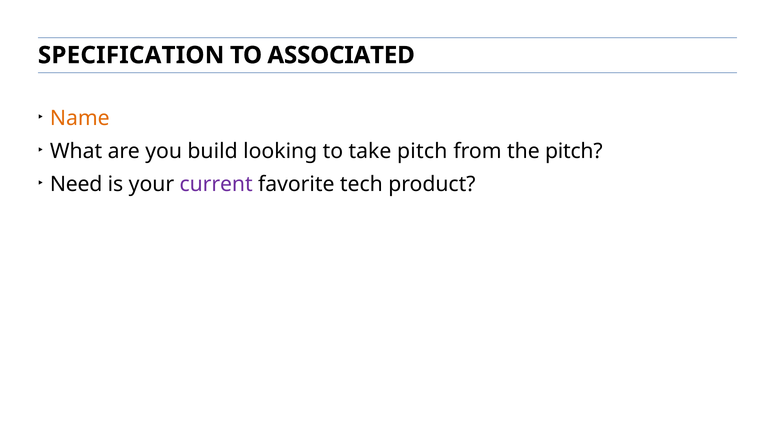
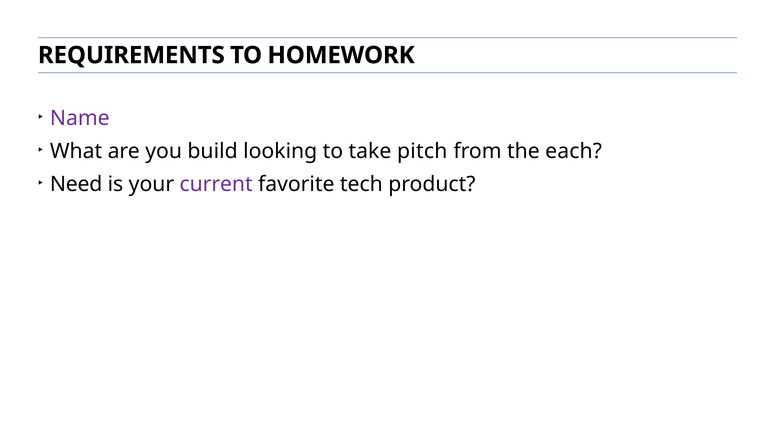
SPECIFICATION: SPECIFICATION -> REQUIREMENTS (131, 55)
ASSOCIATED: ASSOCIATED -> HOMEWORK (341, 55)
Name colour: orange -> purple (80, 118)
the pitch: pitch -> each (574, 151)
